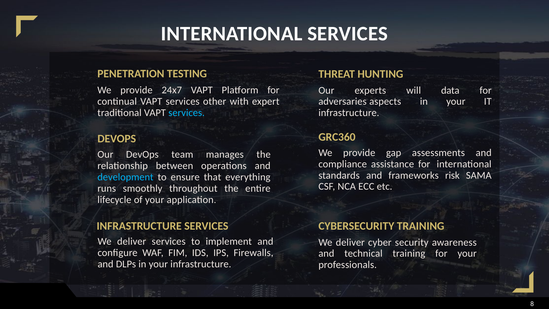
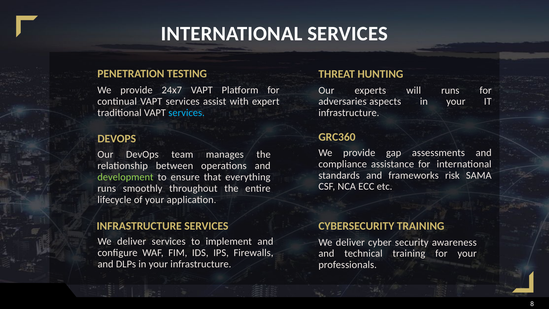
will data: data -> runs (450, 90)
other: other -> assist (215, 101)
development colour: light blue -> light green (125, 177)
